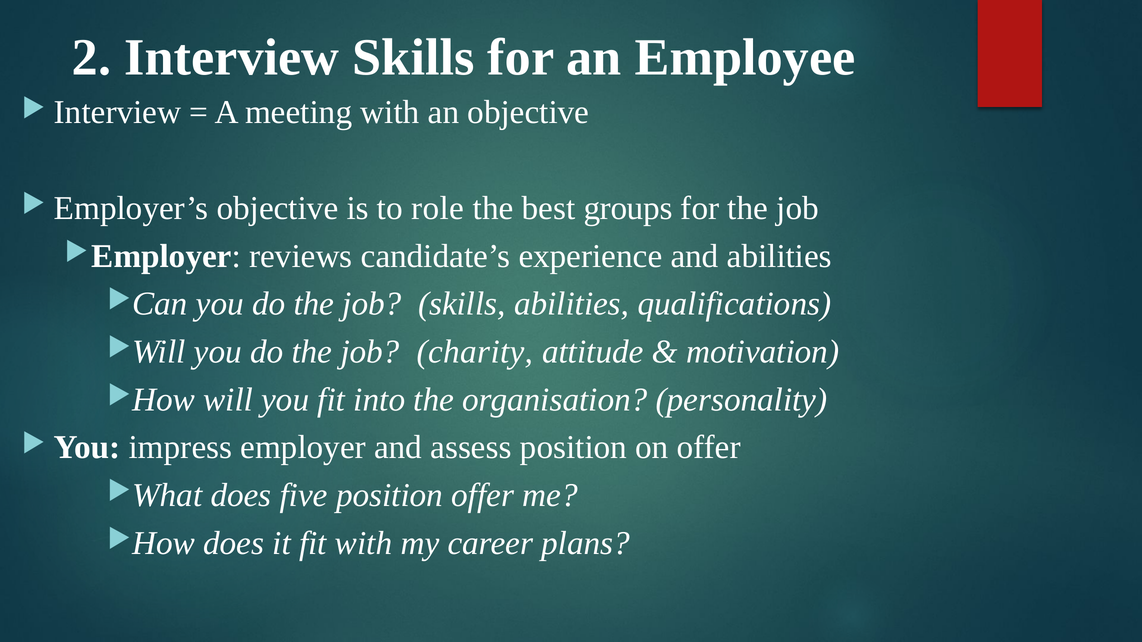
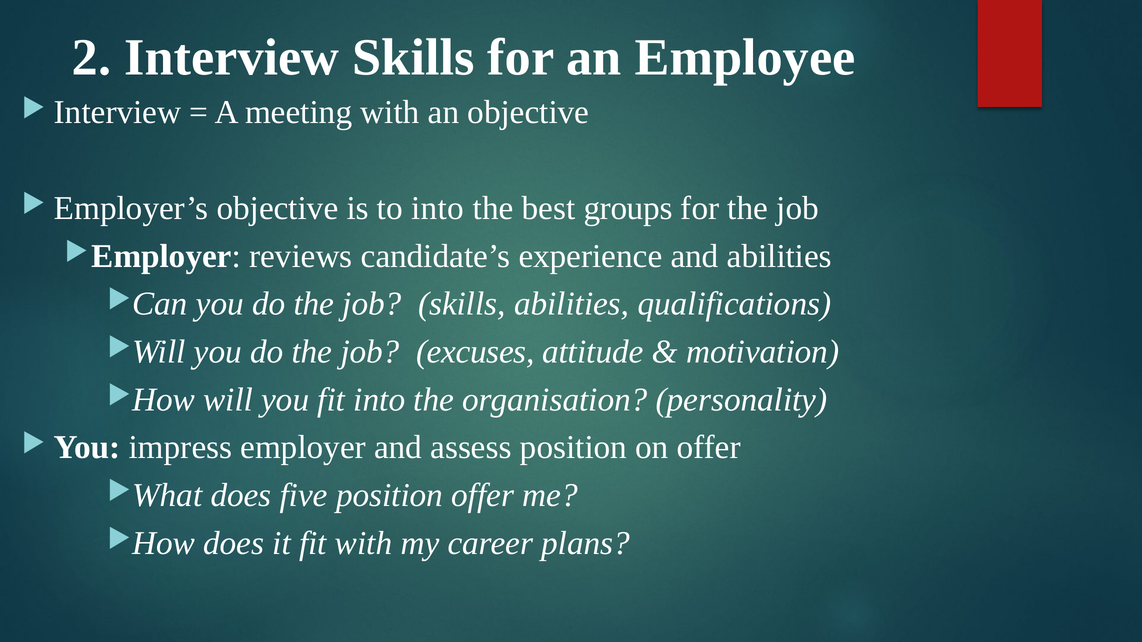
to role: role -> into (438, 208)
charity: charity -> excuses (475, 352)
